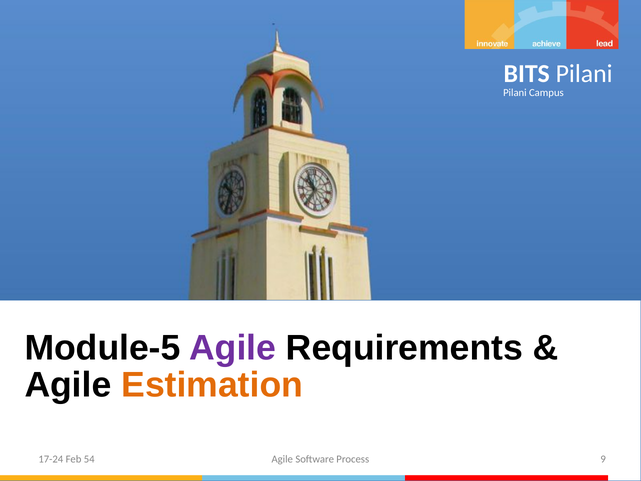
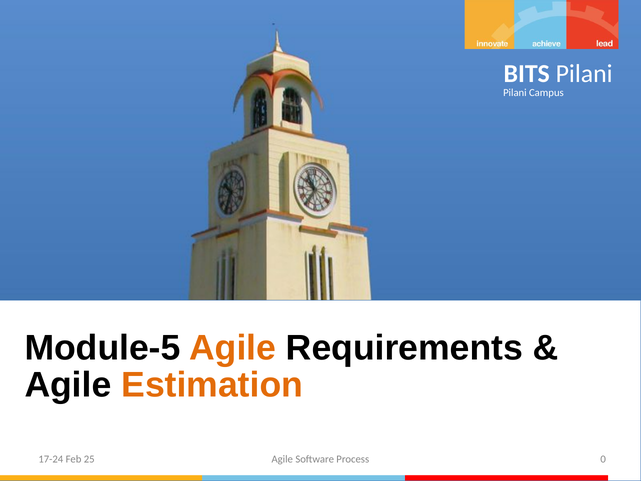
Agile colour: purple -> orange (233, 348)
54: 54 -> 25 (89, 459)
9: 9 -> 0 (603, 459)
